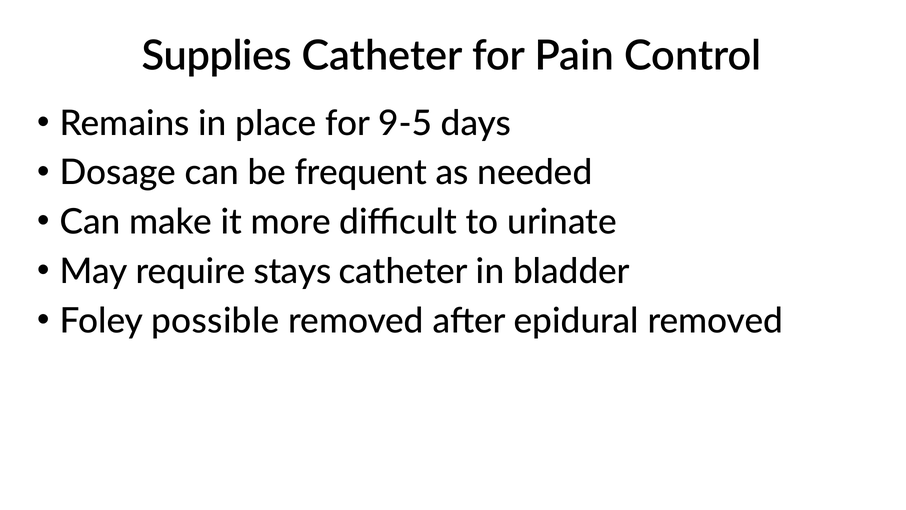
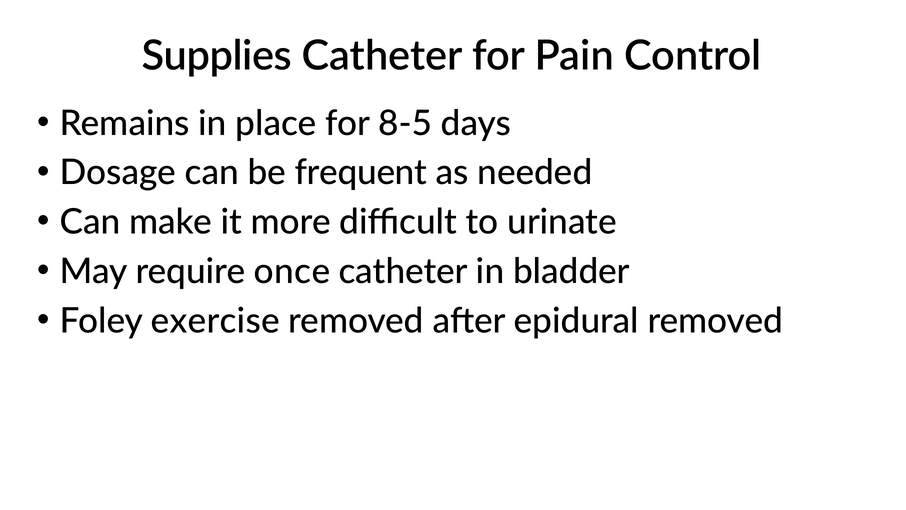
9-5: 9-5 -> 8-5 (405, 123)
stays: stays -> once (292, 271)
possible: possible -> exercise (215, 321)
